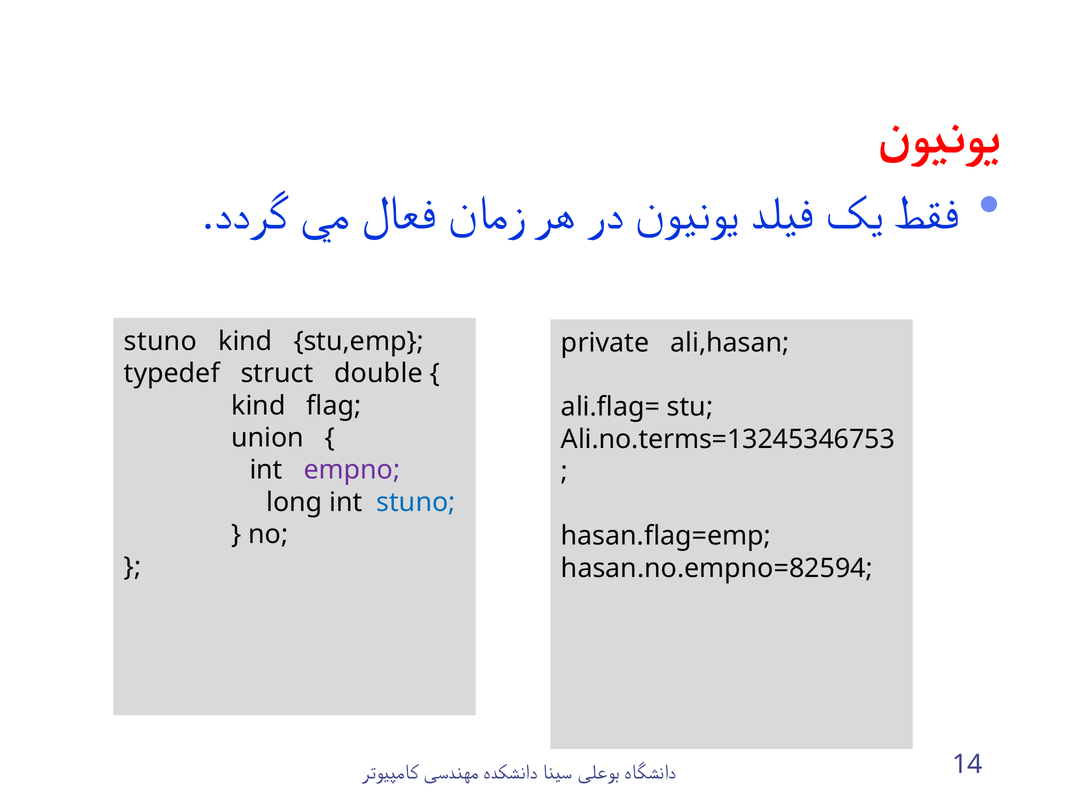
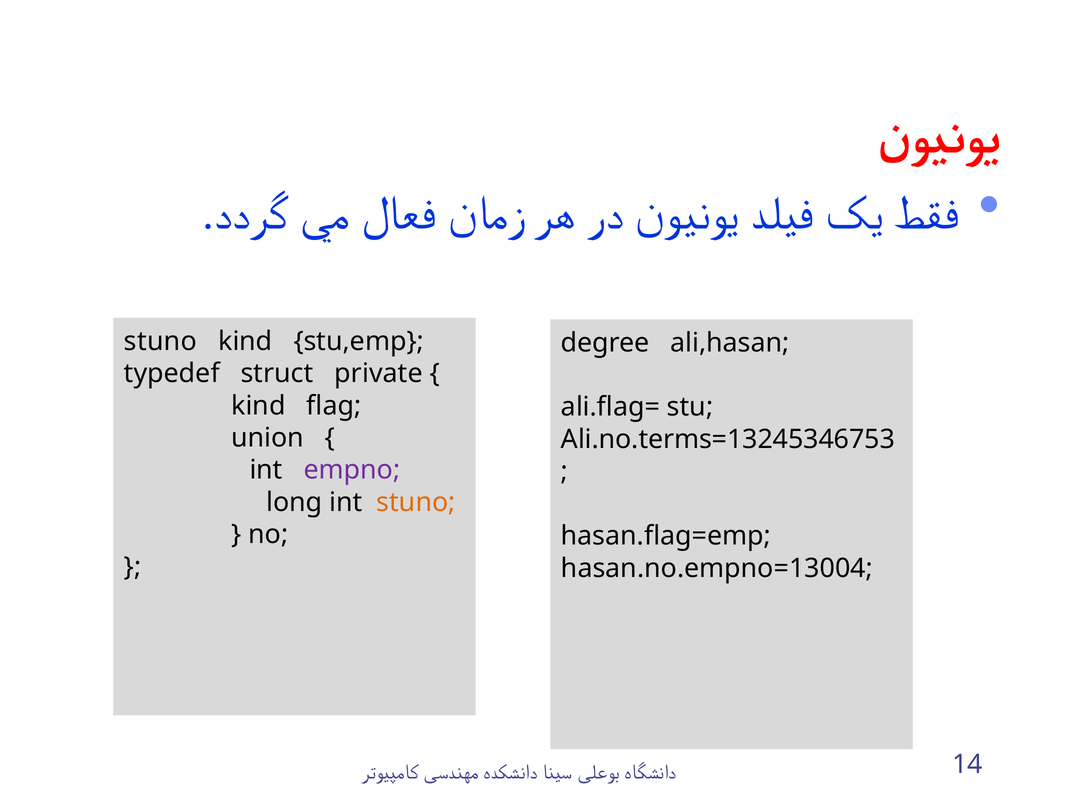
private: private -> degree (605, 342)
double: double -> private (379, 373)
stuno colour: blue -> orange (416, 502)
hasan.no.empno=82594: hasan.no.empno=82594 -> hasan.no.empno=13004 (717, 568)
